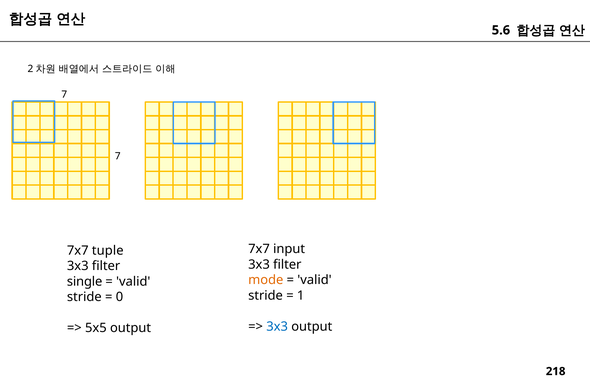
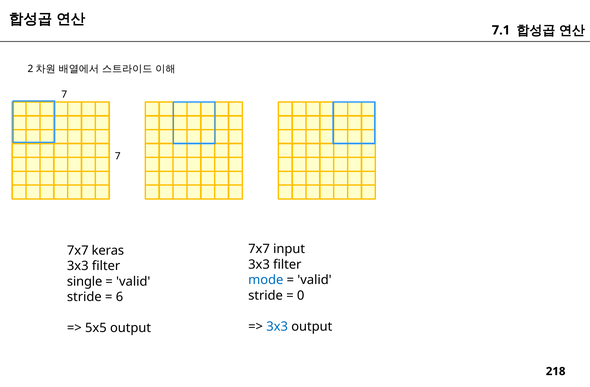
5.6: 5.6 -> 7.1 (501, 30)
tuple: tuple -> keras (108, 251)
mode colour: orange -> blue (266, 280)
1: 1 -> 0 (301, 296)
0: 0 -> 6 (119, 297)
